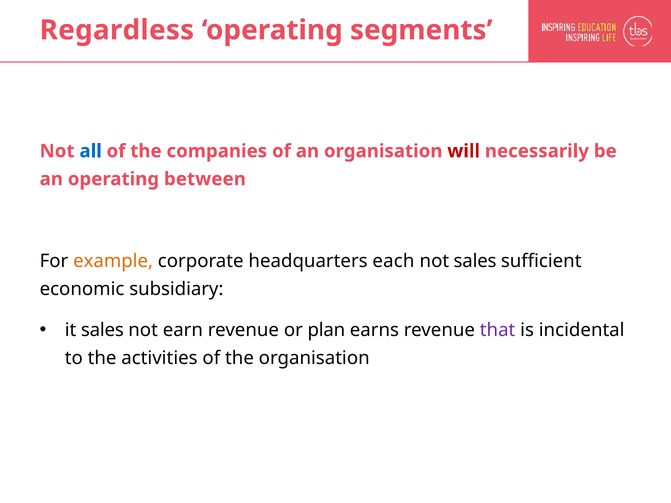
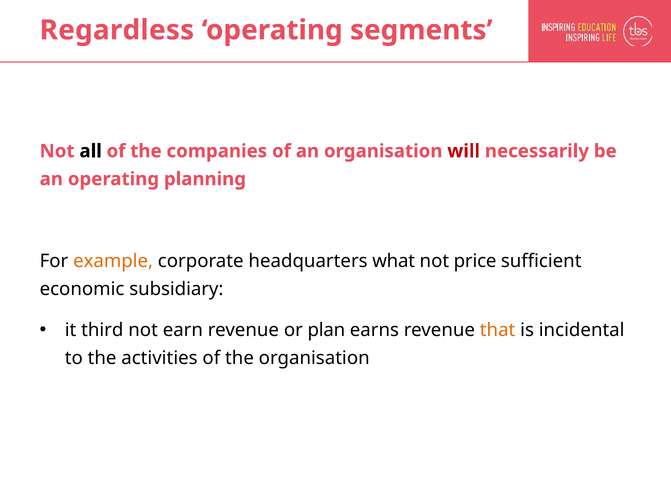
all colour: blue -> black (91, 151)
between: between -> planning (205, 179)
each: each -> what (394, 261)
not sales: sales -> price (475, 261)
it sales: sales -> third (102, 330)
that colour: purple -> orange (498, 330)
